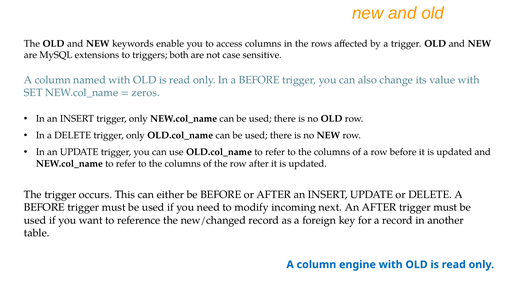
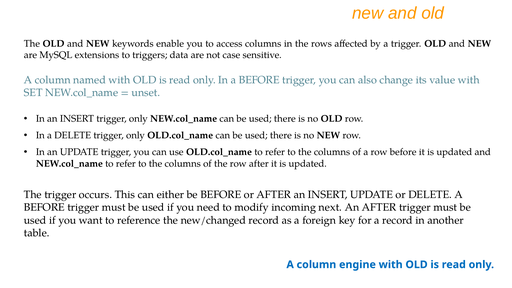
both: both -> data (179, 55)
zeros: zeros -> unset (146, 93)
